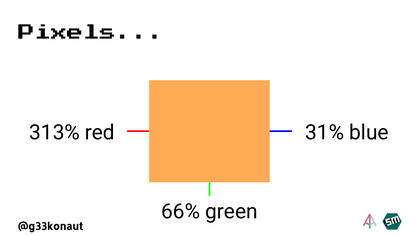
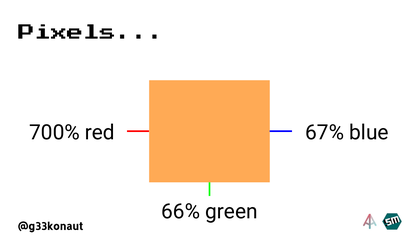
313%: 313% -> 700% (54, 133)
31%: 31% -> 67% (325, 133)
